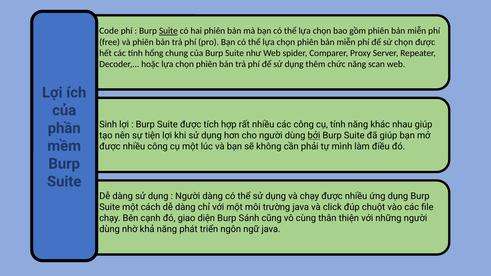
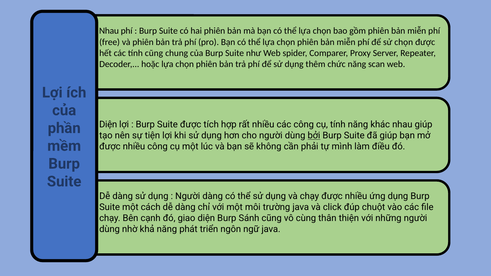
Code: Code -> Nhau (109, 31)
Suite underline: present -> none (168, 31)
tính hổng: hổng -> cũng (154, 53)
Sinh: Sinh -> Diện (108, 125)
